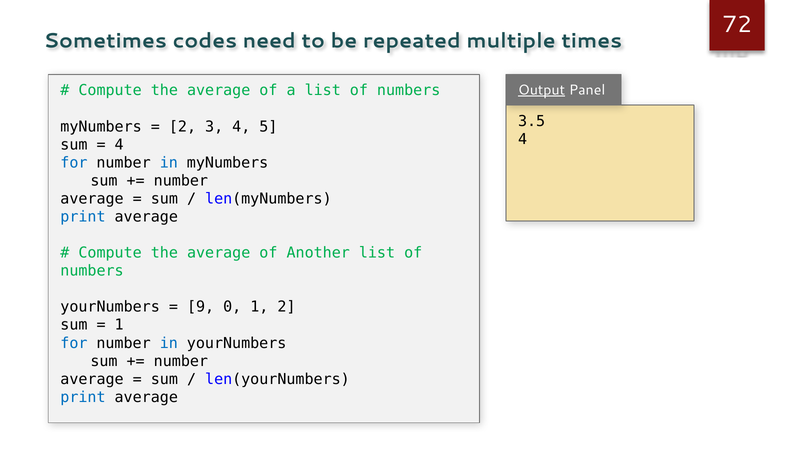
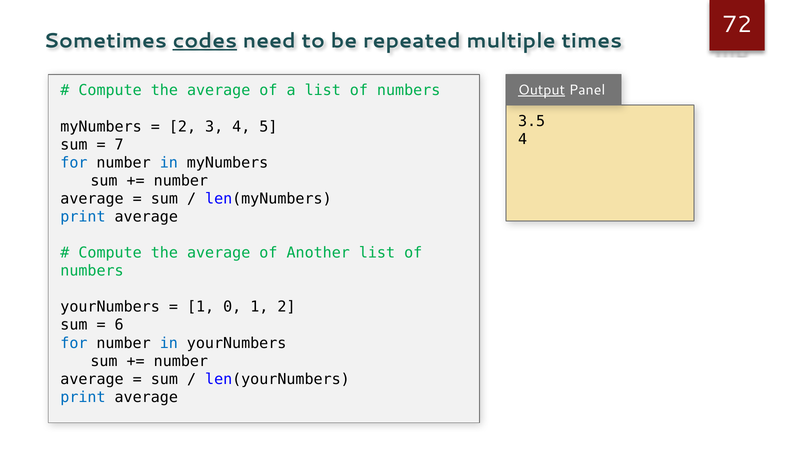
codes underline: none -> present (205, 41)
4: 4 -> 7 (119, 145)
9: 9 -> 1 (201, 307)
1: 1 -> 6 (119, 325)
